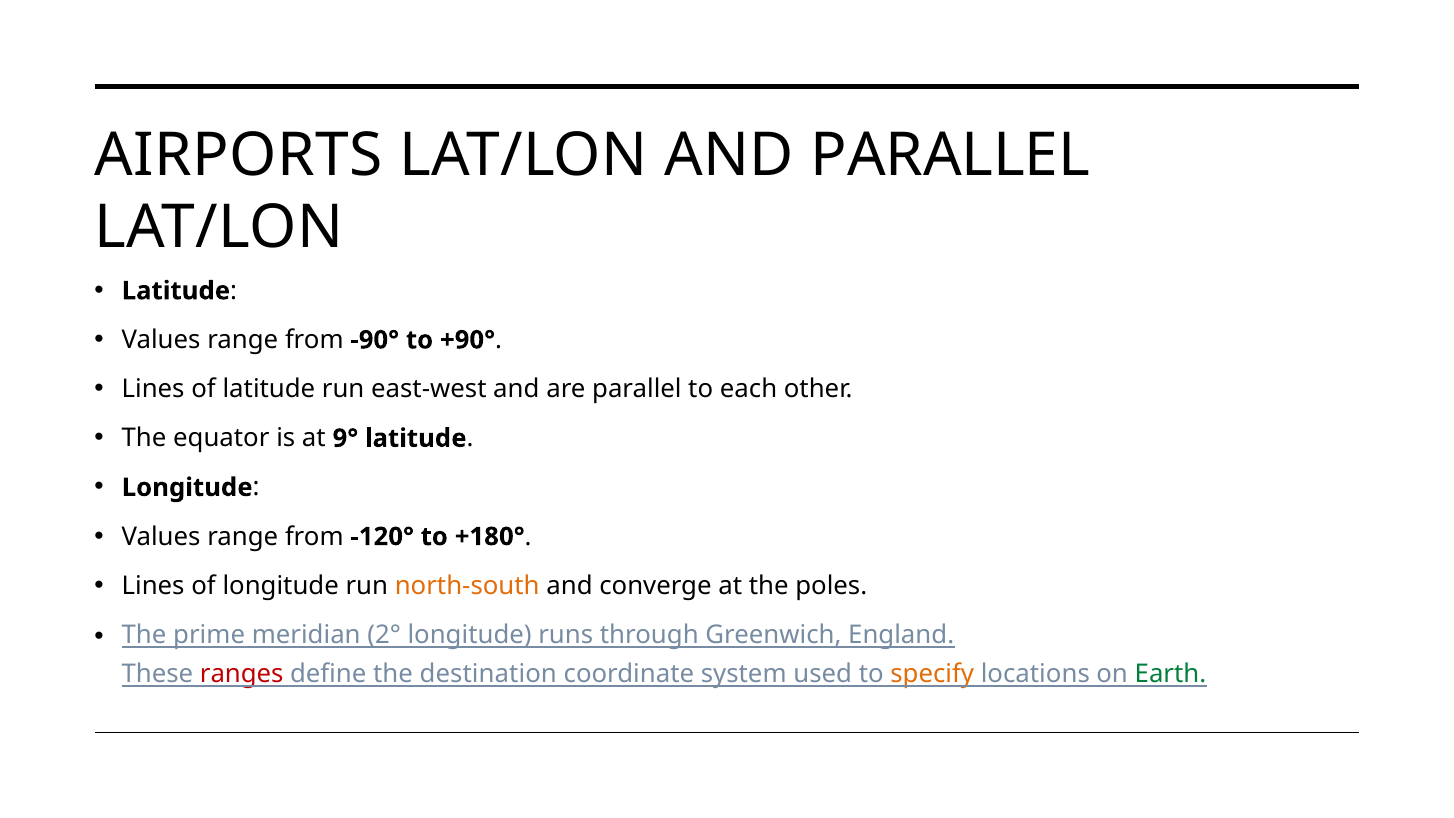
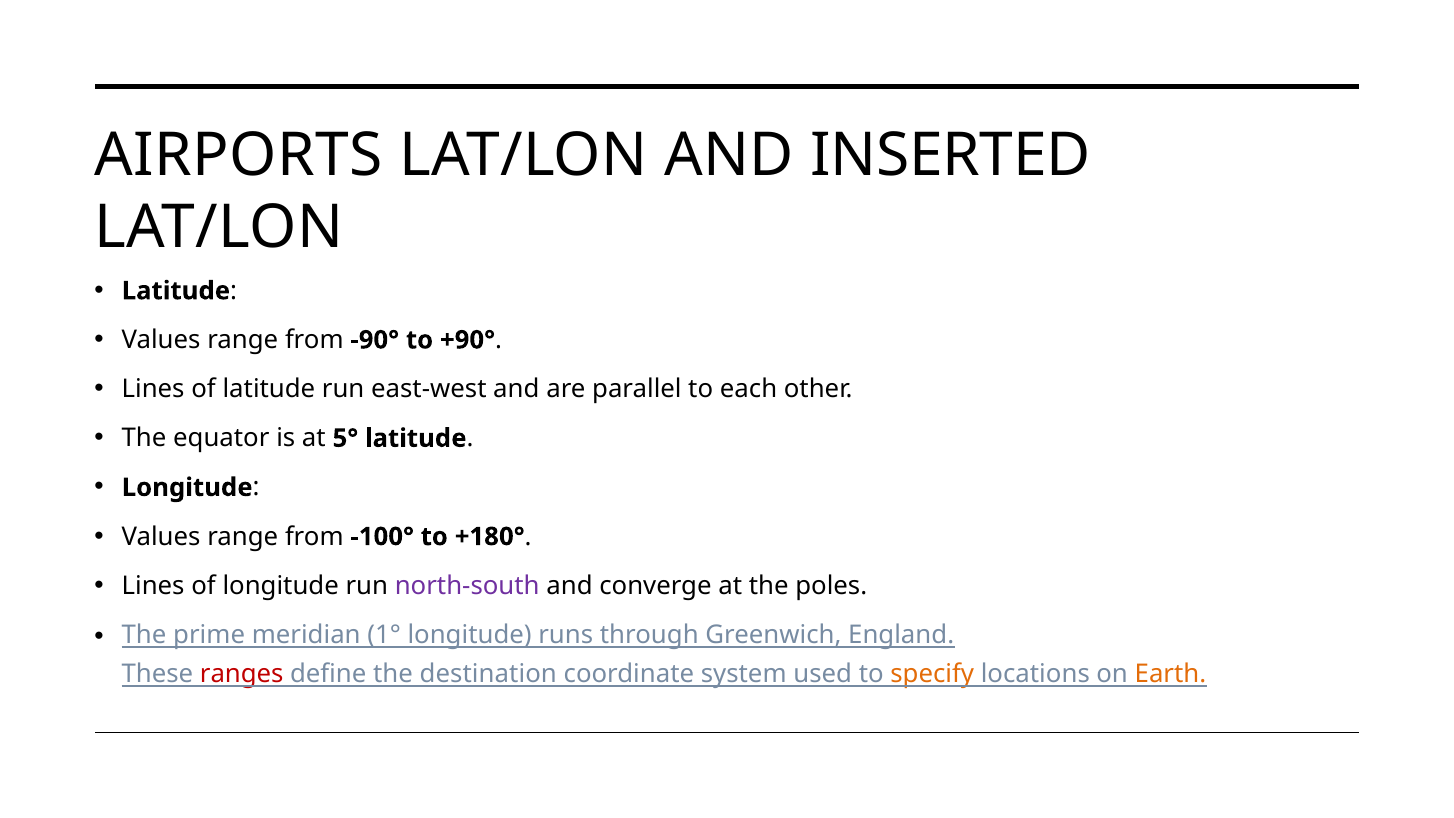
AND PARALLEL: PARALLEL -> INSERTED (951, 155)
9°: 9° -> 5° (345, 438)
-120°: -120° -> -100° (382, 537)
north-south colour: orange -> purple (467, 586)
2°: 2° -> 1° (384, 635)
Earth colour: green -> orange (1170, 674)
